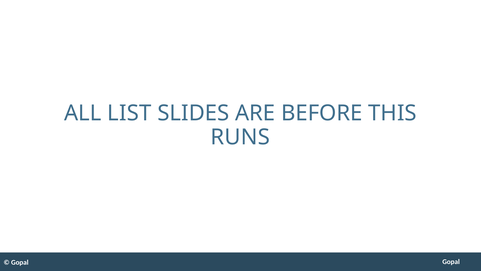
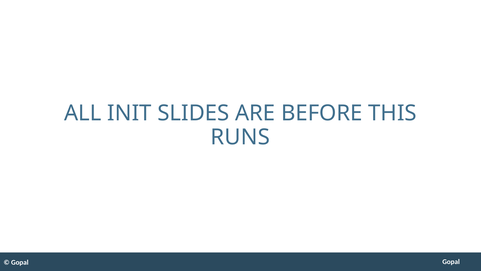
LIST: LIST -> INIT (129, 113)
